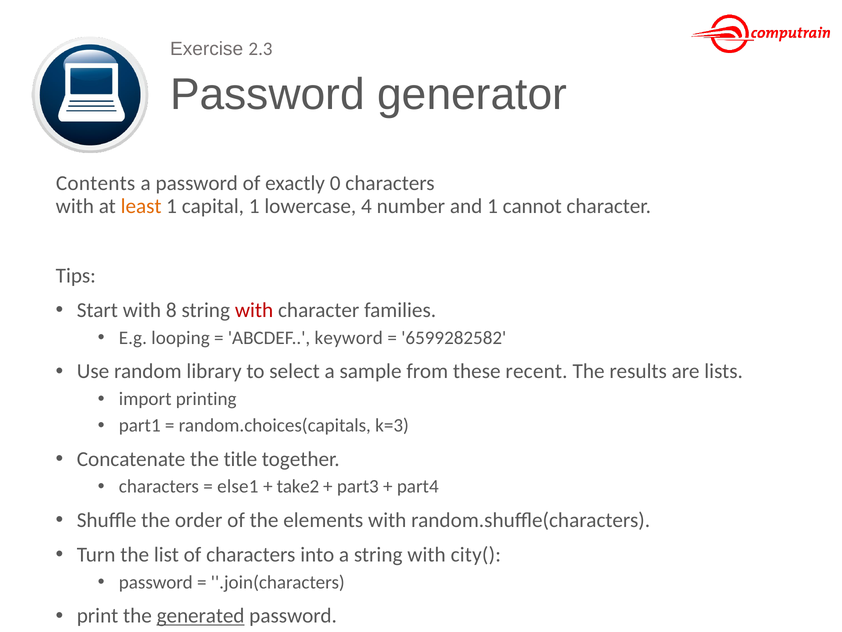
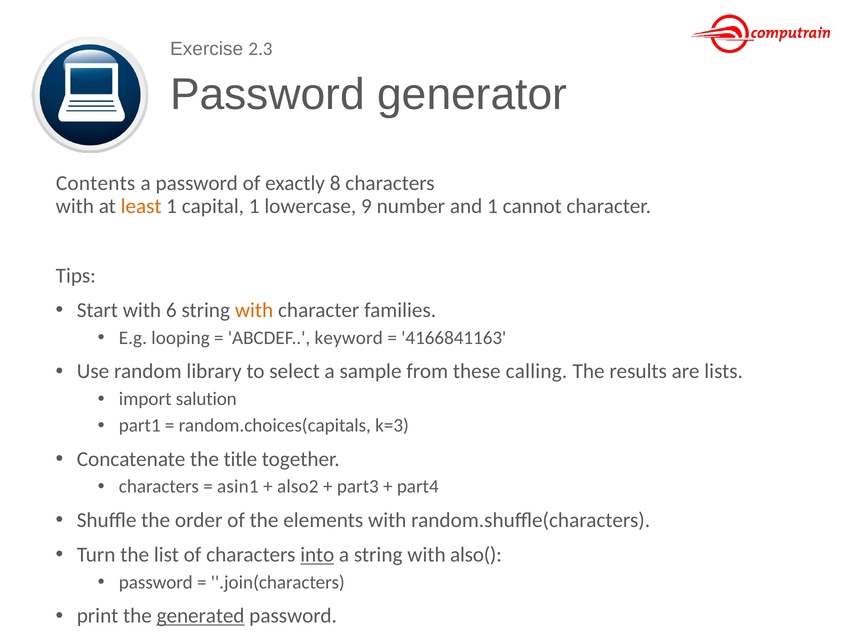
0: 0 -> 8 (335, 183)
4: 4 -> 9 (366, 206)
8: 8 -> 6 (171, 310)
with colour: red -> orange (254, 310)
6599282582: 6599282582 -> 4166841163 (454, 338)
recent: recent -> calling (536, 371)
printing: printing -> salution (206, 399)
else1: else1 -> asin1 (238, 486)
take2: take2 -> also2 (298, 486)
into underline: none -> present (317, 554)
city(: city( -> also( (476, 554)
